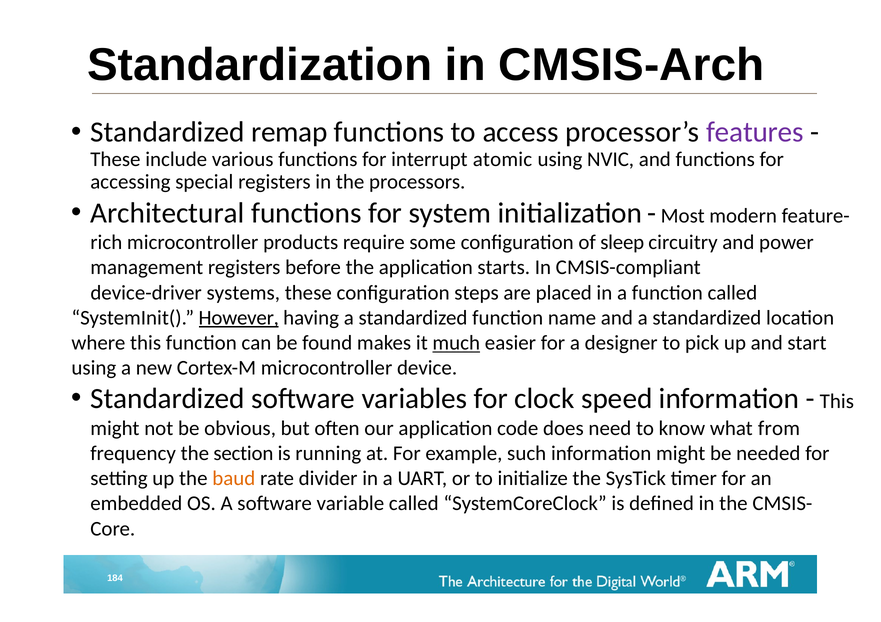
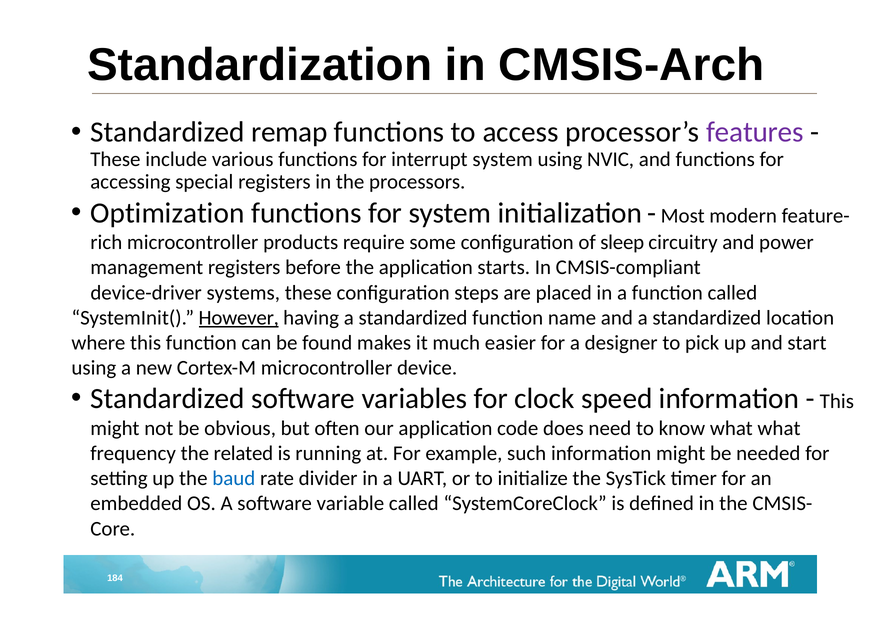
interrupt atomic: atomic -> system (503, 159)
Architectural: Architectural -> Optimization (167, 213)
much underline: present -> none (456, 343)
what from: from -> what (779, 429)
section: section -> related (243, 454)
baud colour: orange -> blue (234, 479)
